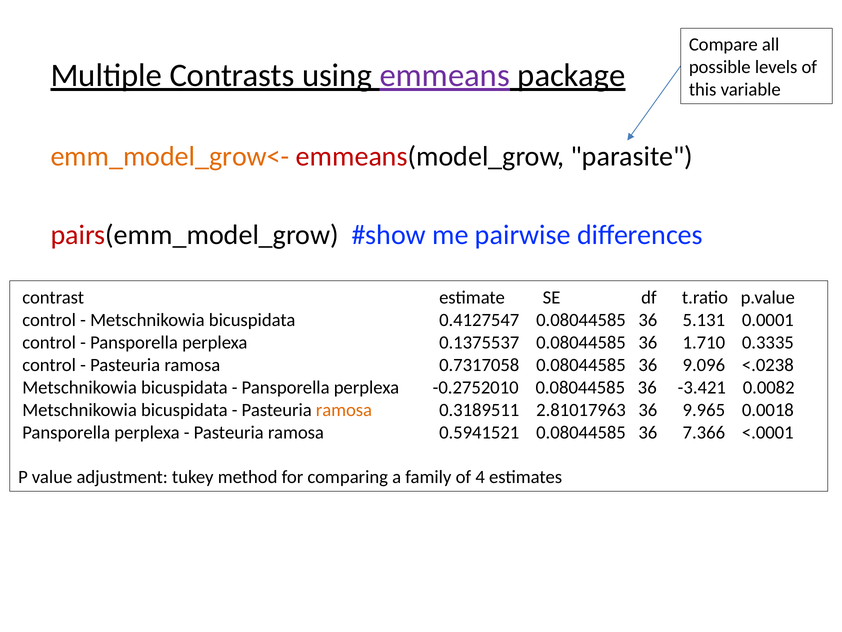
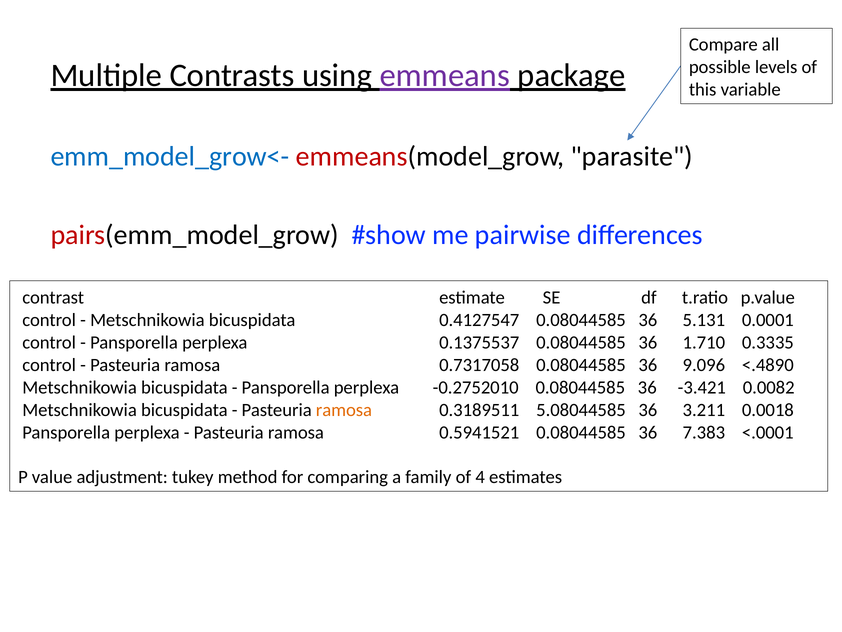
emm_model_grow<- colour: orange -> blue (170, 156)
<.0238: <.0238 -> <.4890 (768, 365)
2.81017963: 2.81017963 -> 5.08044585 (581, 410)
9.965: 9.965 -> 3.211 (704, 410)
7.366: 7.366 -> 7.383 (704, 432)
